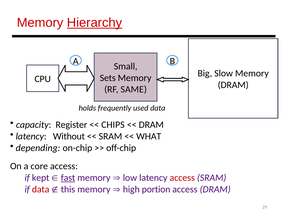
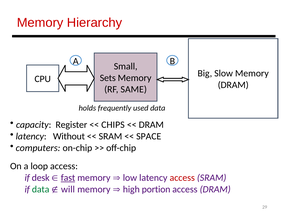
Hierarchy underline: present -> none (95, 23)
WHAT: WHAT -> SPACE (149, 137)
depending: depending -> computers (38, 148)
core: core -> loop (39, 167)
kept: kept -> desk (41, 178)
data colour: red -> green (41, 190)
this: this -> will (68, 190)
